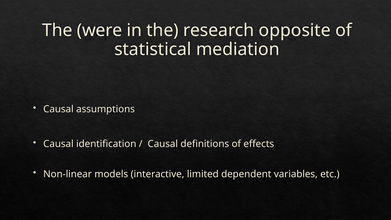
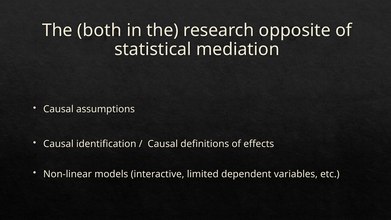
were: were -> both (99, 30)
